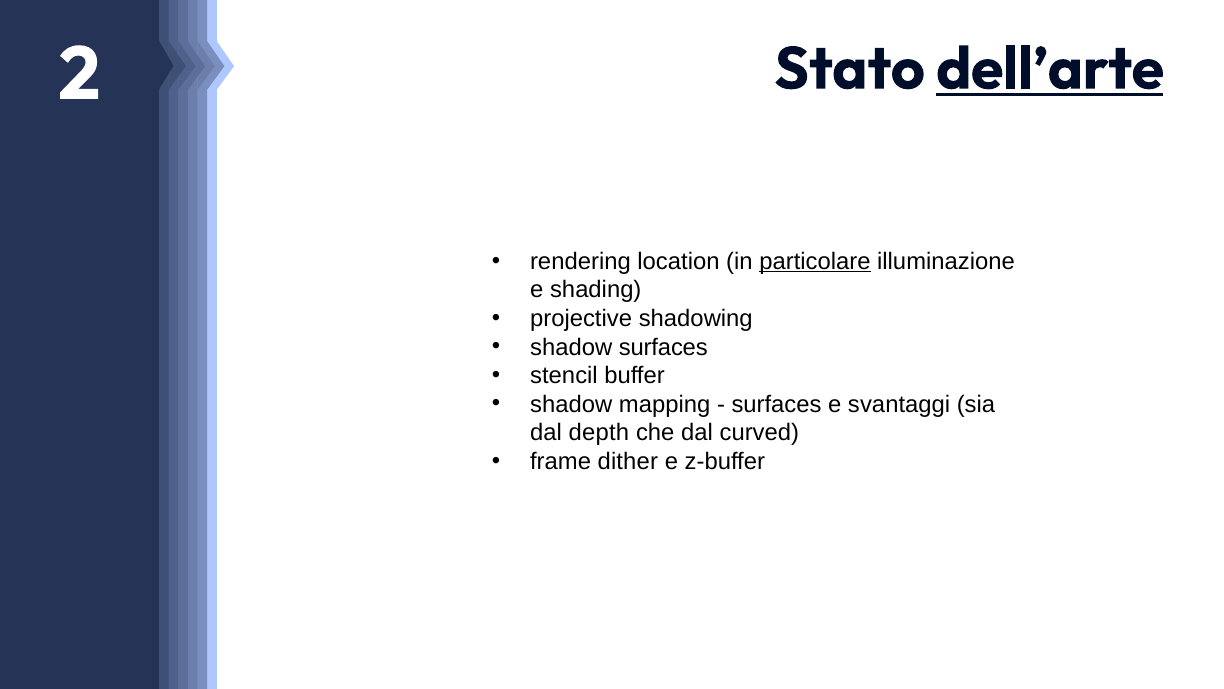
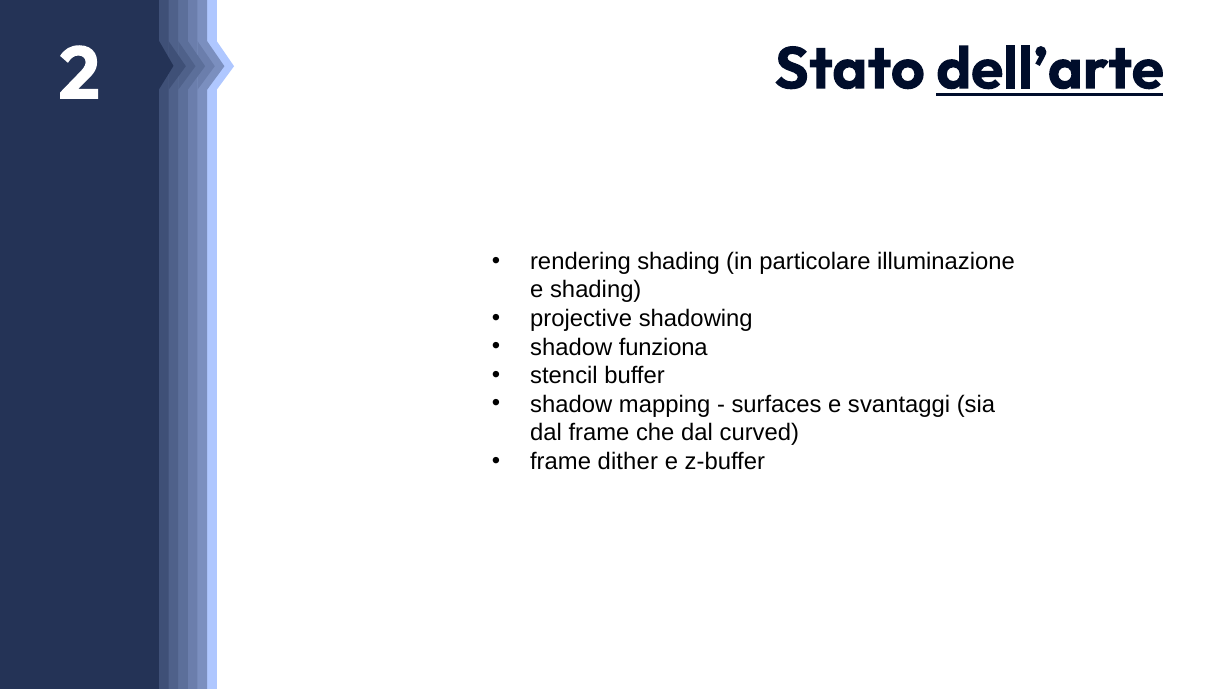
rendering location: location -> shading (679, 261)
particolare underline: present -> none (815, 261)
shadow surfaces: surfaces -> funziona (663, 347)
dal depth: depth -> frame (599, 433)
